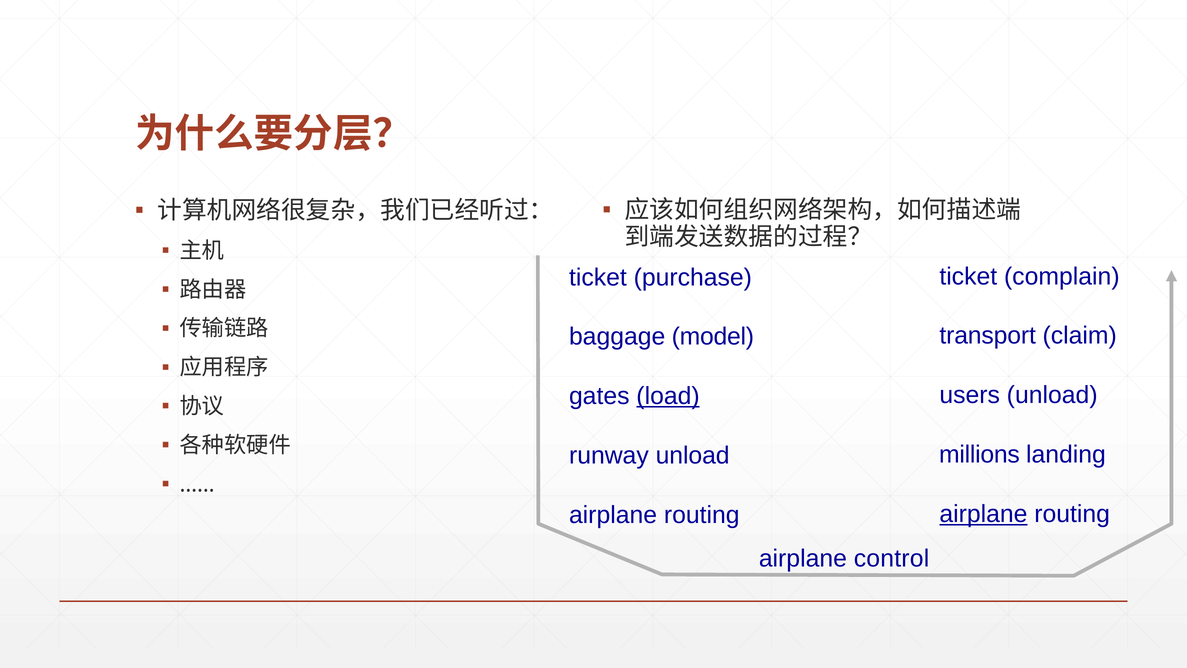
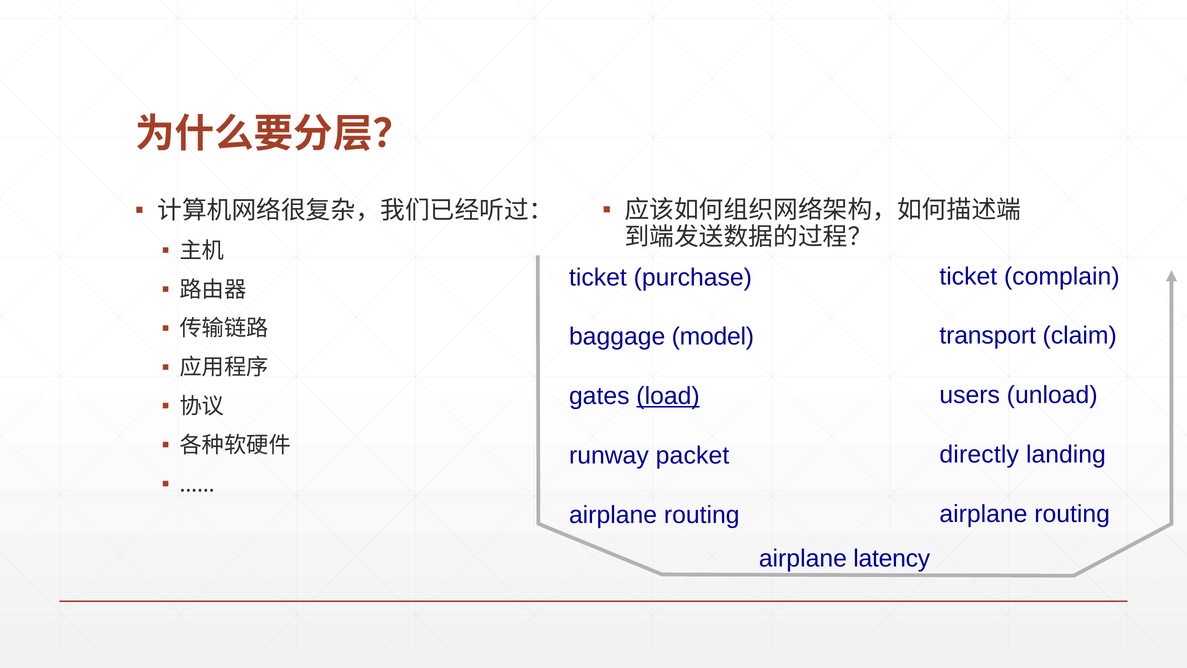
millions: millions -> directly (979, 454)
runway unload: unload -> packet (693, 455)
airplane underline: present -> none (983, 514)
control: control -> latency (892, 558)
